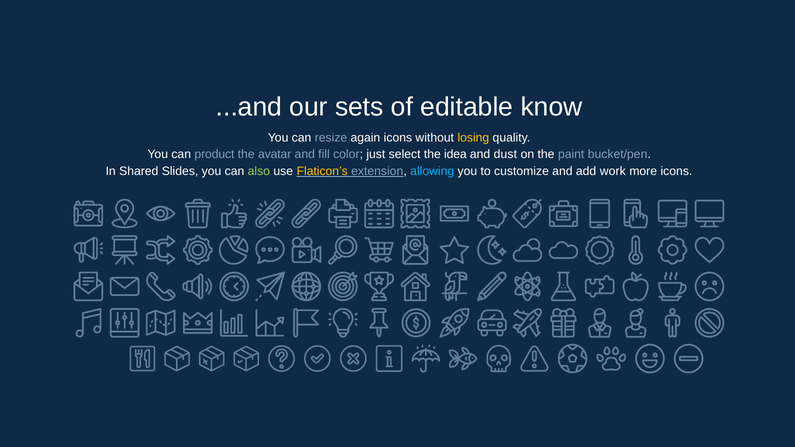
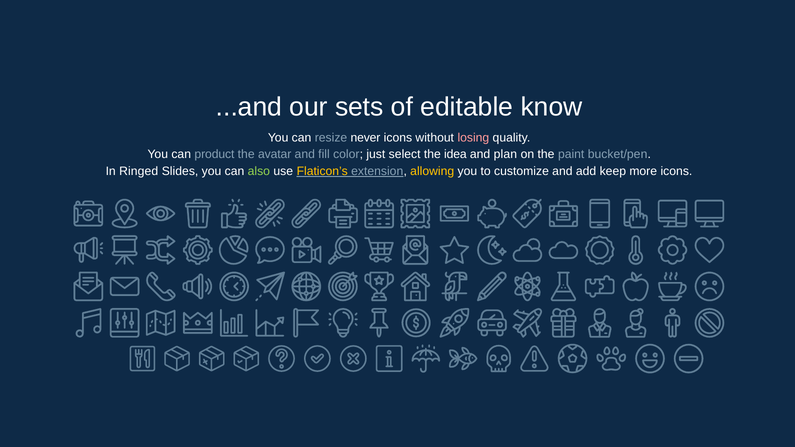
again: again -> never (365, 138)
losing colour: yellow -> pink (473, 138)
dust: dust -> plan (505, 154)
Shared: Shared -> Ringed (139, 171)
allowing colour: light blue -> yellow (432, 171)
work: work -> keep (613, 171)
